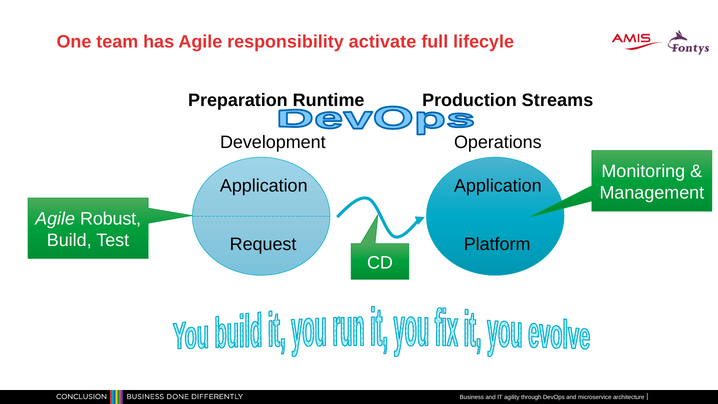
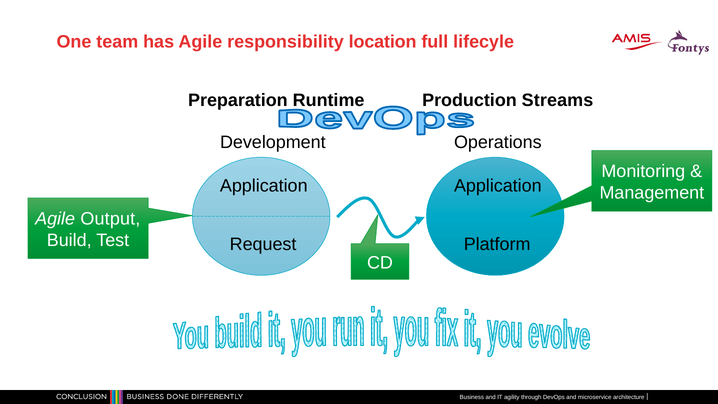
activate: activate -> location (383, 42)
Robust: Robust -> Output (110, 219)
